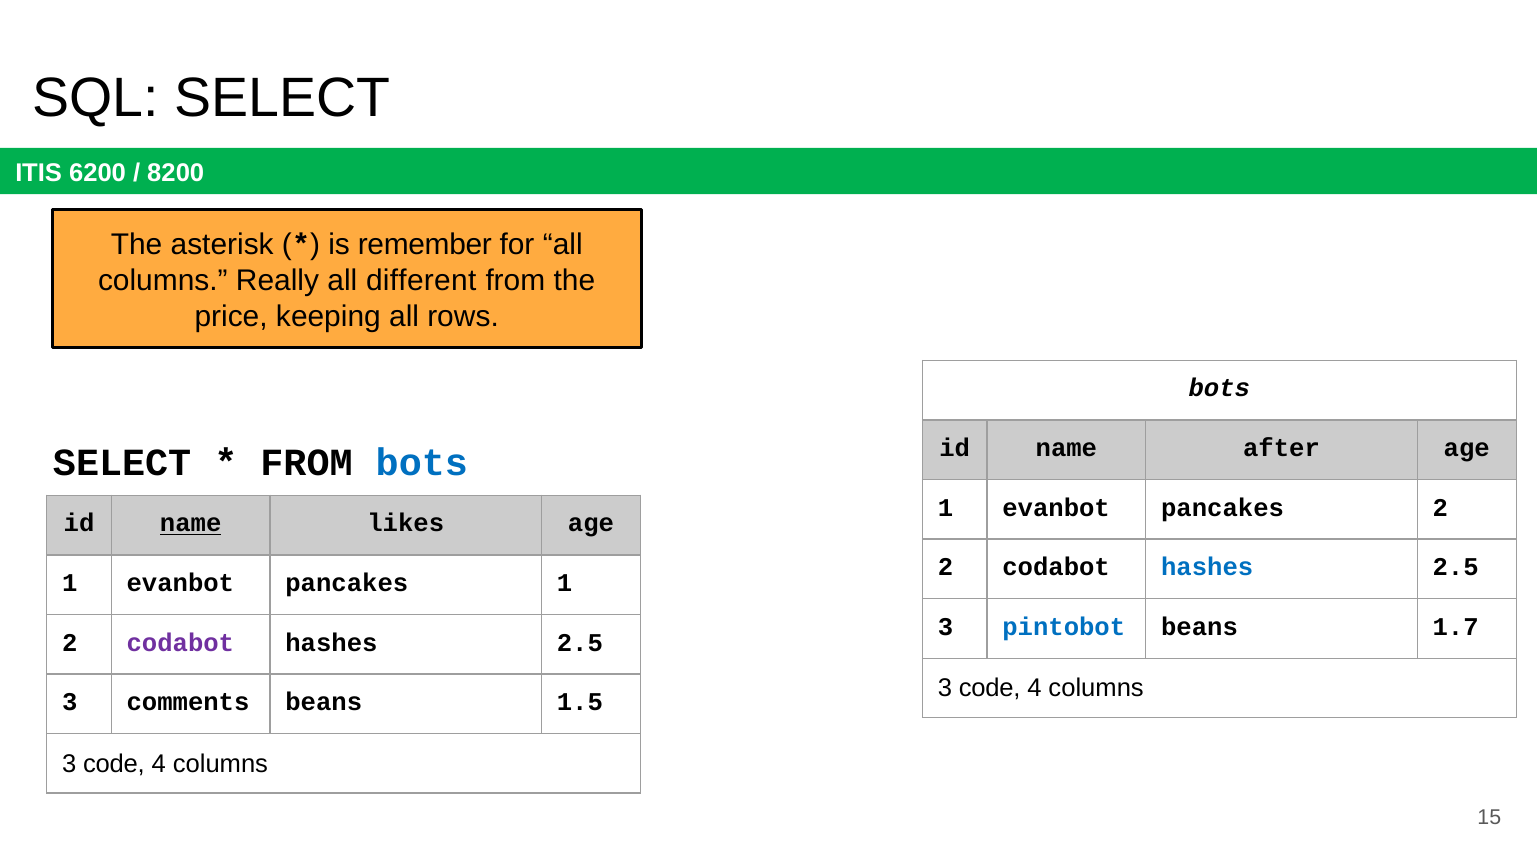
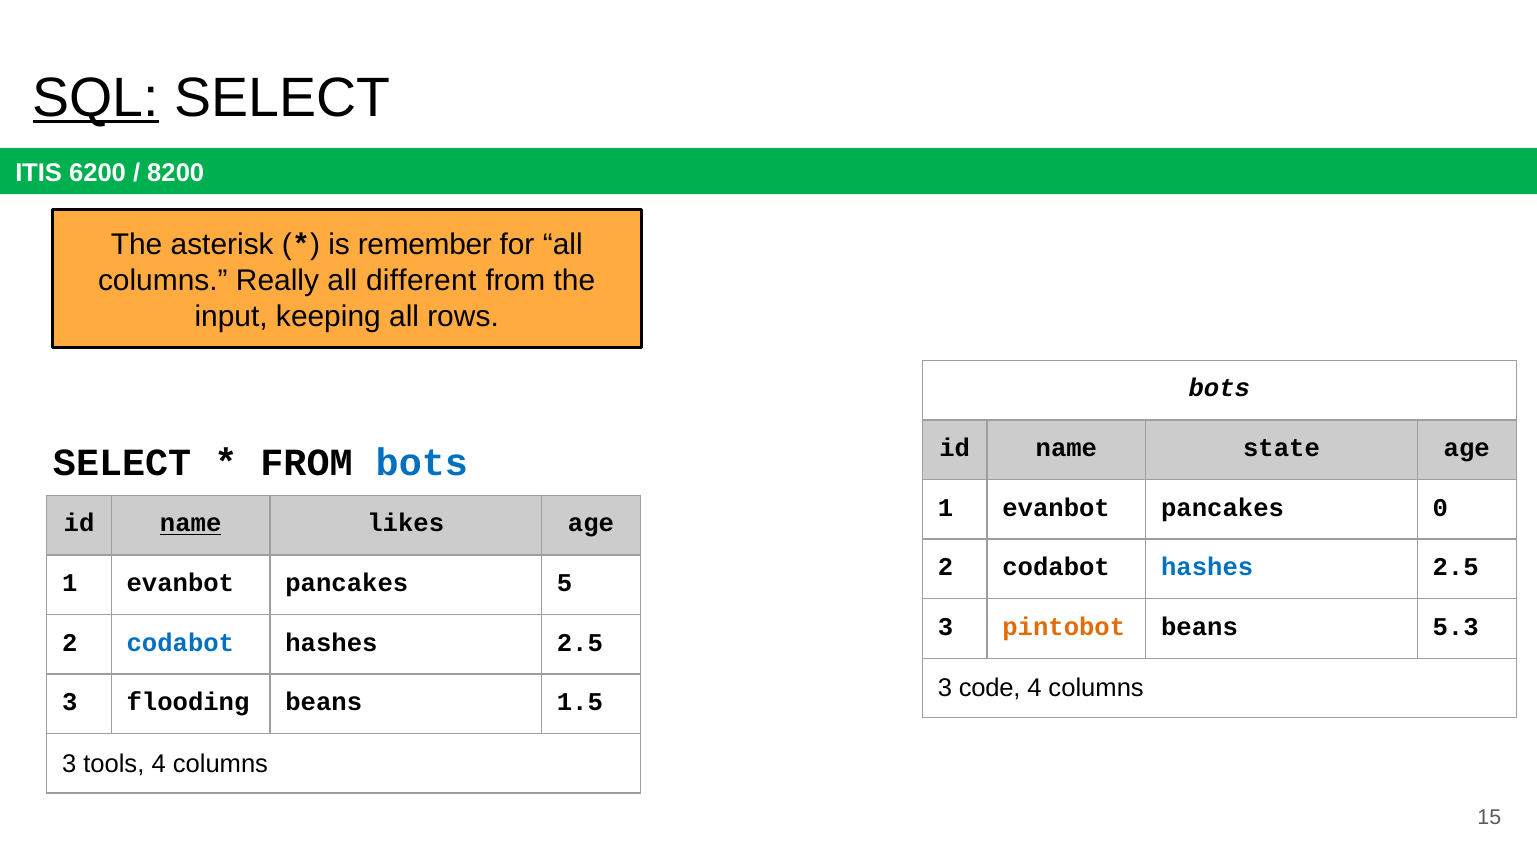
SQL underline: none -> present (96, 98)
price: price -> input (231, 316)
after: after -> state (1281, 448)
pancakes 2: 2 -> 0 (1440, 508)
pancakes 1: 1 -> 5 (565, 583)
pintobot colour: blue -> orange (1064, 627)
1.7: 1.7 -> 5.3 (1456, 627)
codabot colour: purple -> blue (180, 643)
comments: comments -> flooding (188, 703)
code: code -> tools (114, 764)
